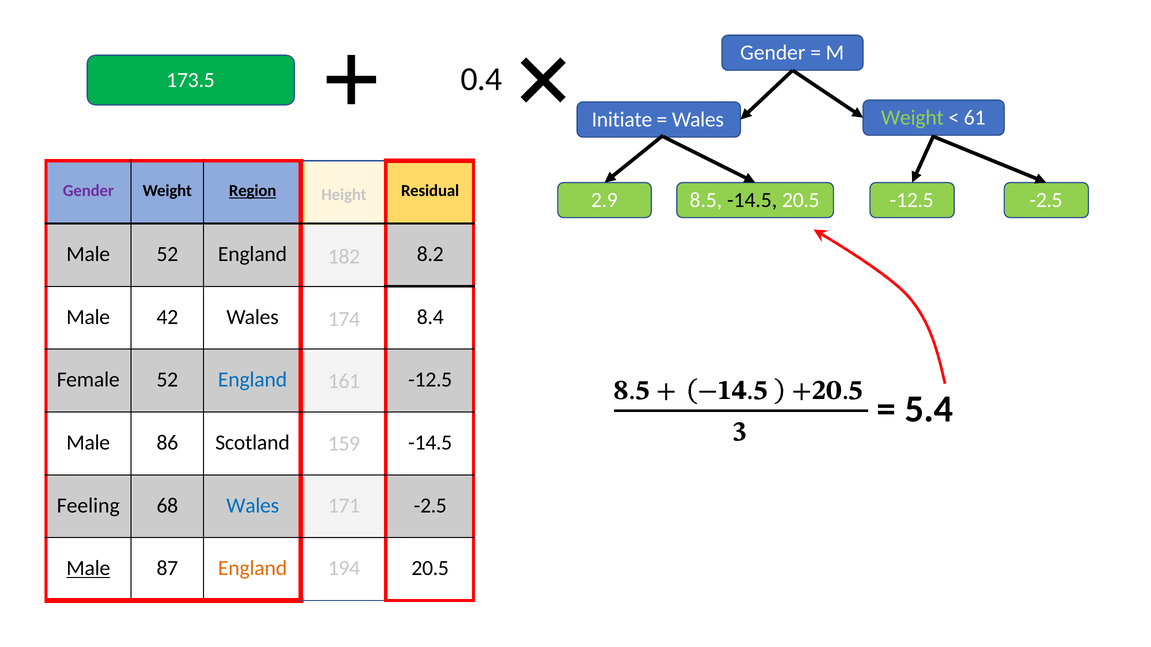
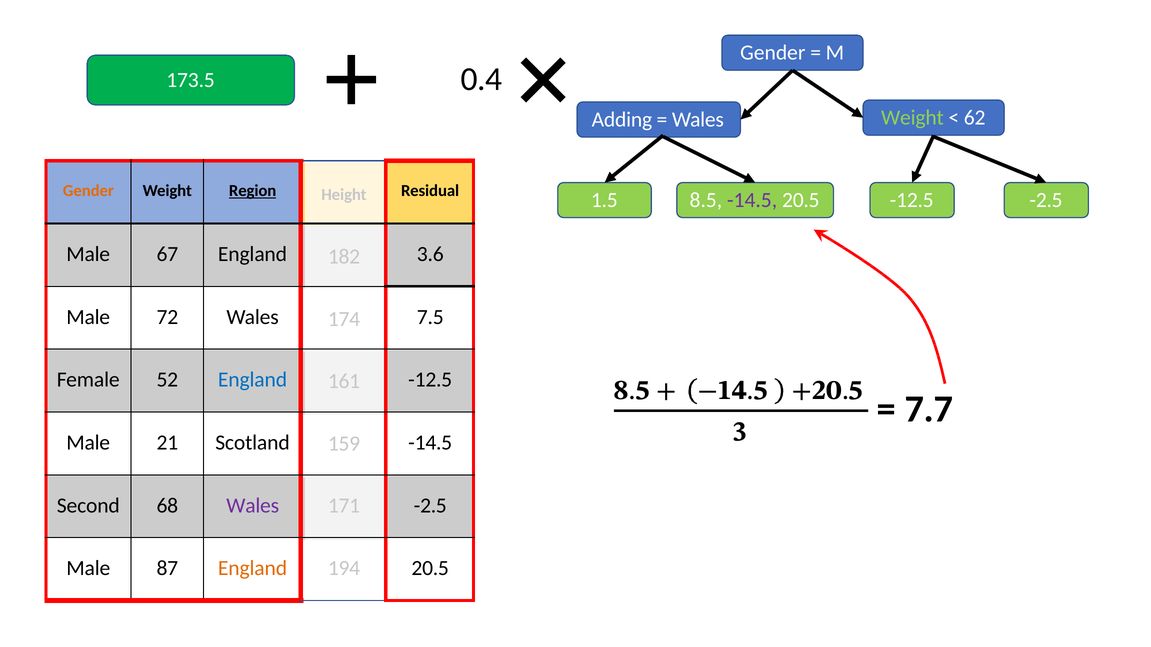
Initiate: Initiate -> Adding (622, 120)
61: 61 -> 62 (975, 118)
Gender colour: purple -> orange (88, 191)
2.9: 2.9 -> 1.5 (604, 200)
-14.5 colour: black -> purple (752, 200)
Male 52: 52 -> 67 (167, 254)
8.2: 8.2 -> 3.6 (430, 254)
42: 42 -> 72 (167, 317)
8.4: 8.4 -> 7.5 (430, 317)
5.4: 5.4 -> 7.7 (929, 409)
86: 86 -> 21 (167, 443)
Feeling: Feeling -> Second (88, 506)
Wales colour: blue -> purple (253, 506)
Male underline: present -> none (88, 569)
